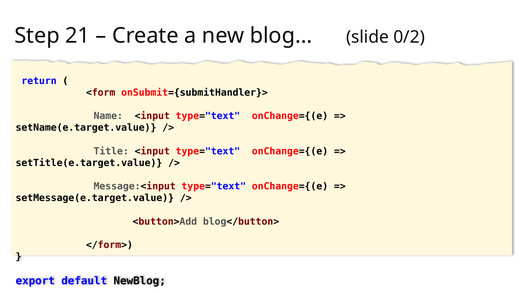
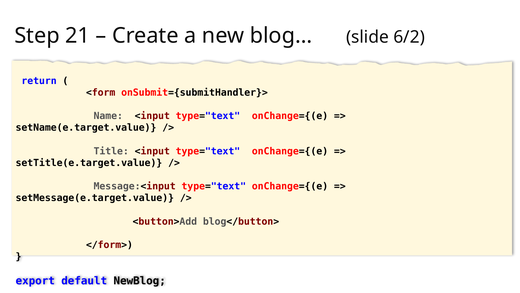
0/2: 0/2 -> 6/2 (409, 37)
